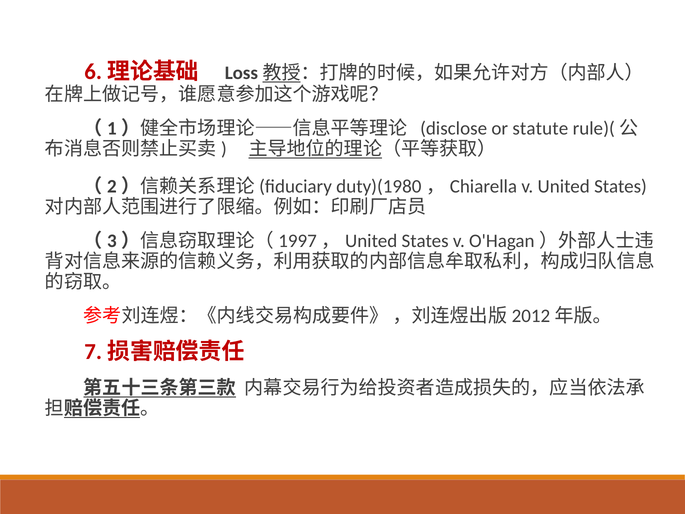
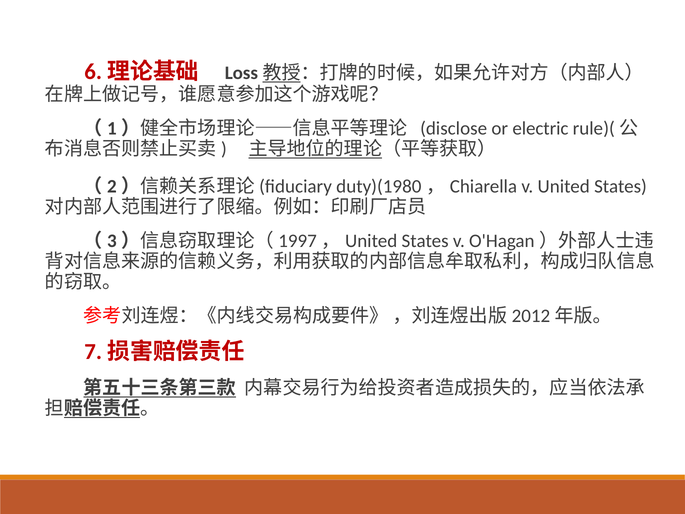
statute: statute -> electric (540, 128)
